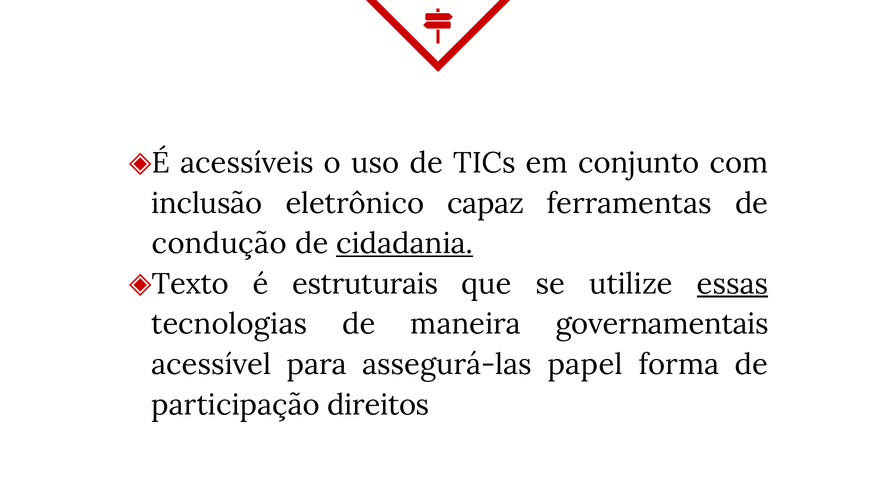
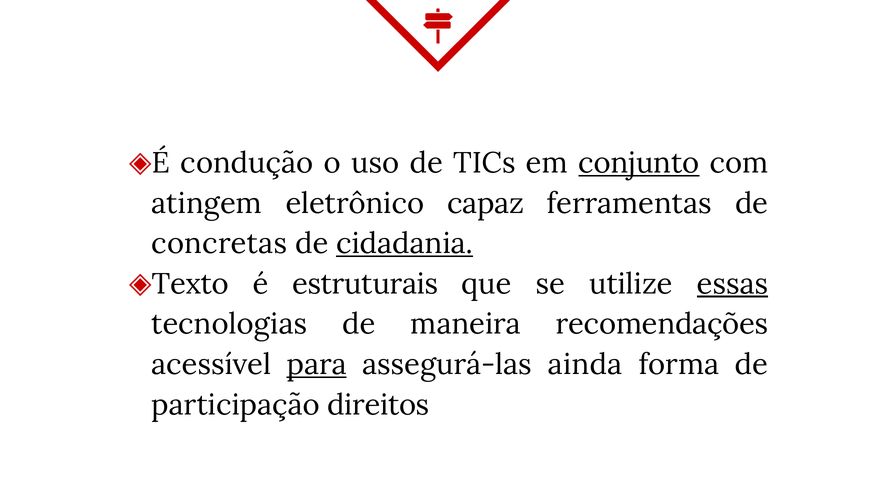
acessíveis: acessíveis -> condução (247, 163)
conjunto underline: none -> present (639, 163)
inclusão: inclusão -> atingem (207, 203)
condução: condução -> concretas (219, 244)
governamentais: governamentais -> recomendações (662, 324)
para underline: none -> present (317, 364)
papel: papel -> ainda (585, 364)
